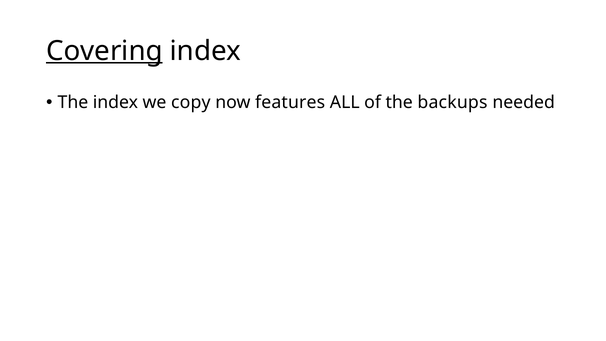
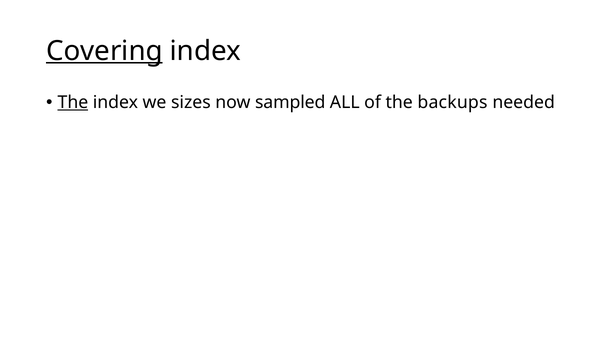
The underline: none -> present (73, 102)
copy: copy -> sizes (191, 102)
features: features -> sampled (290, 102)
